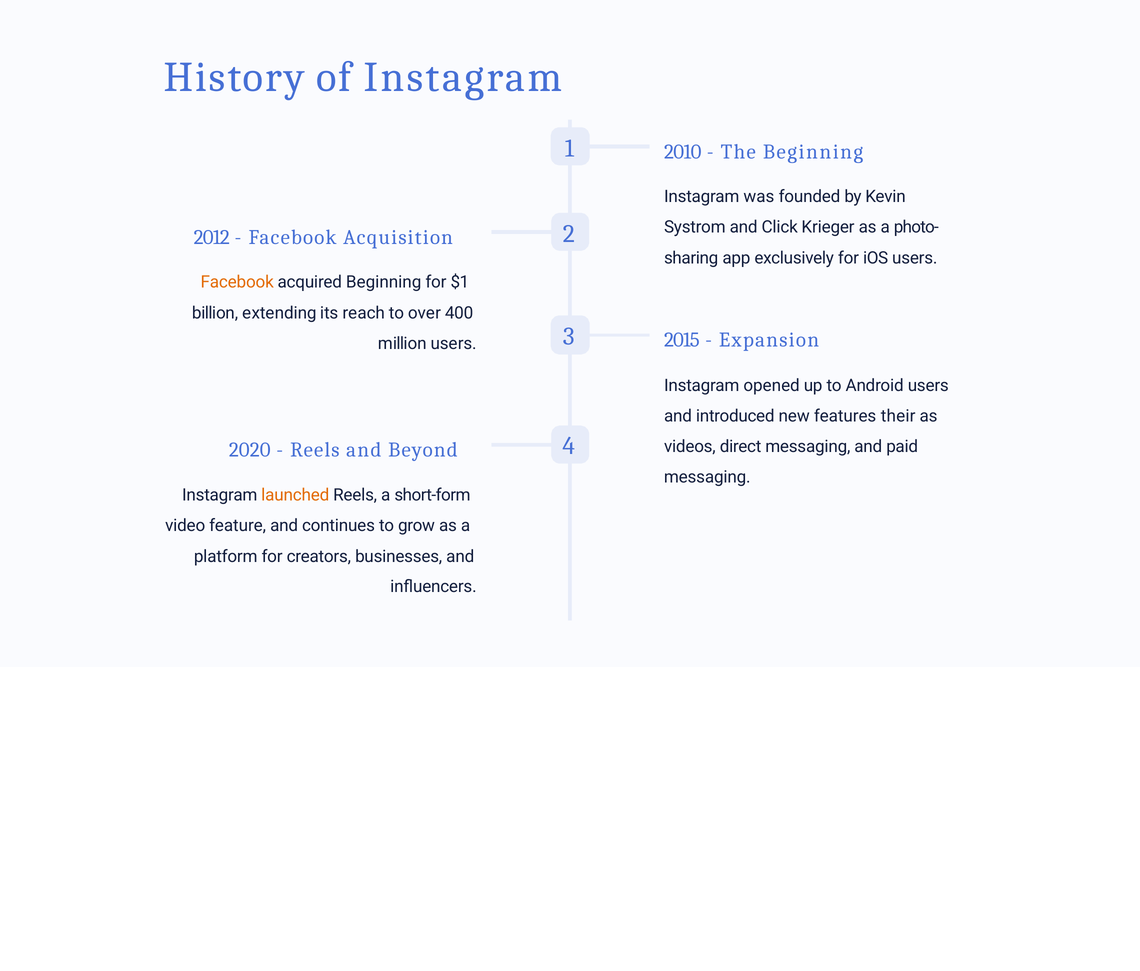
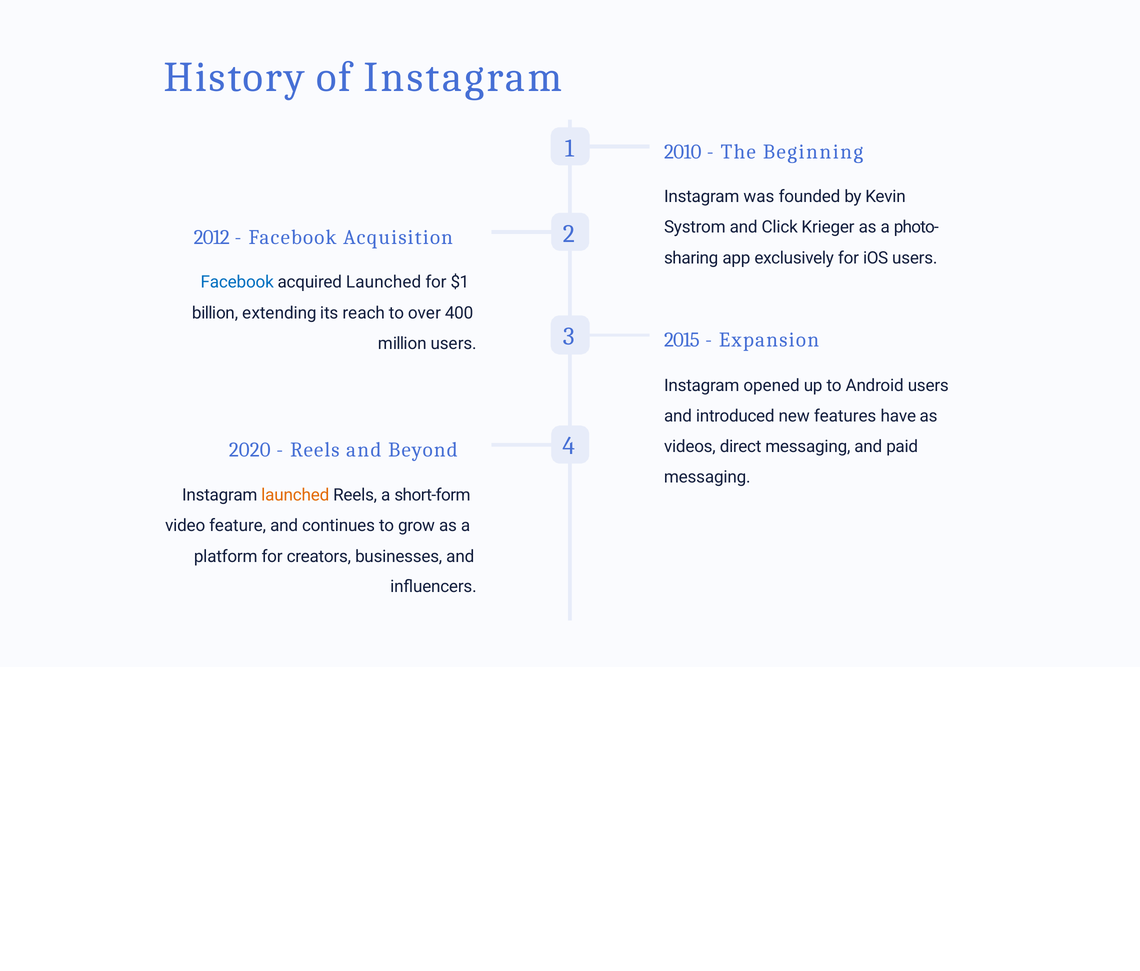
Facebook colour: orange -> blue (237, 282)
acquired Beginning: Beginning -> Launched (384, 282)
their: their -> have (898, 416)
